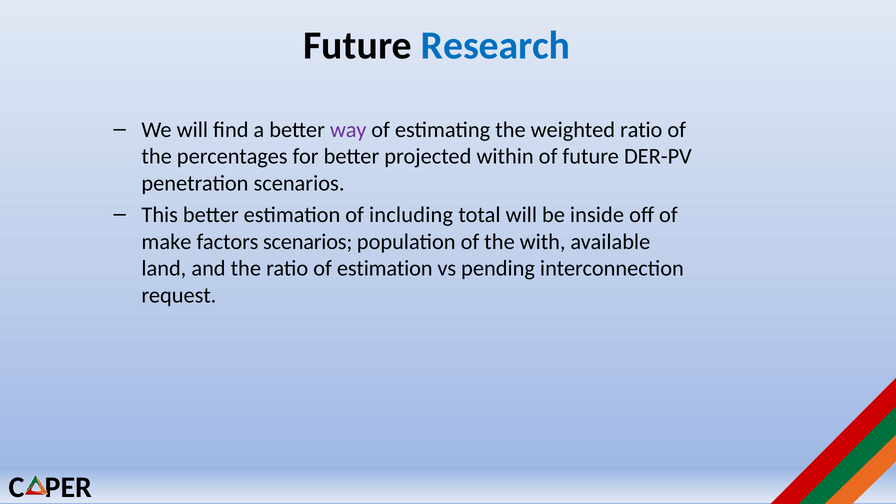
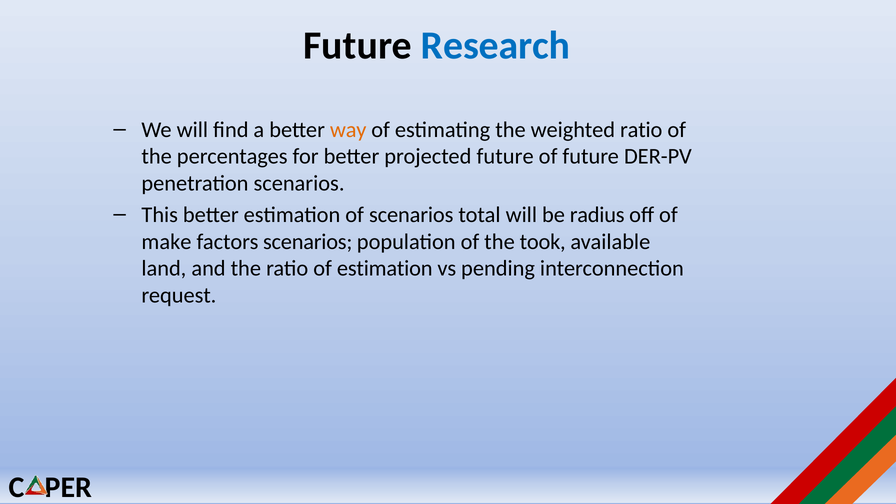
way colour: purple -> orange (348, 130)
projected within: within -> future (505, 156)
of including: including -> scenarios (411, 215)
inside: inside -> radius (597, 215)
with: with -> took (543, 242)
